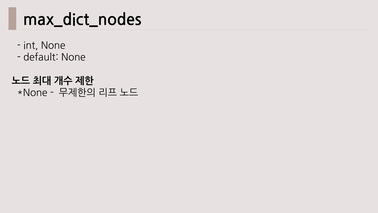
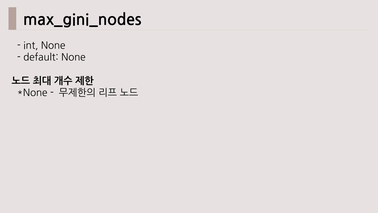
max_dict_nodes: max_dict_nodes -> max_gini_nodes (82, 20)
